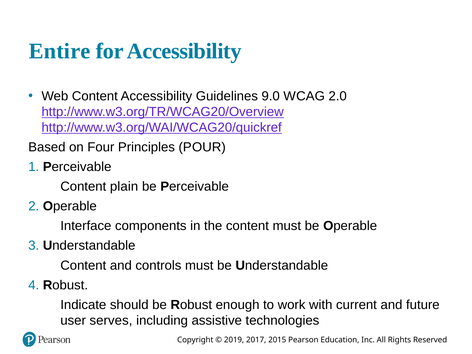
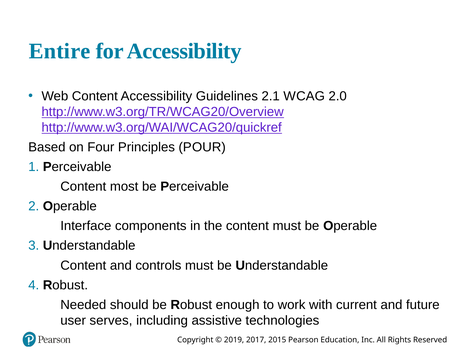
9.0: 9.0 -> 2.1 (271, 96)
plain: plain -> most (124, 187)
Indicate: Indicate -> Needed (83, 305)
